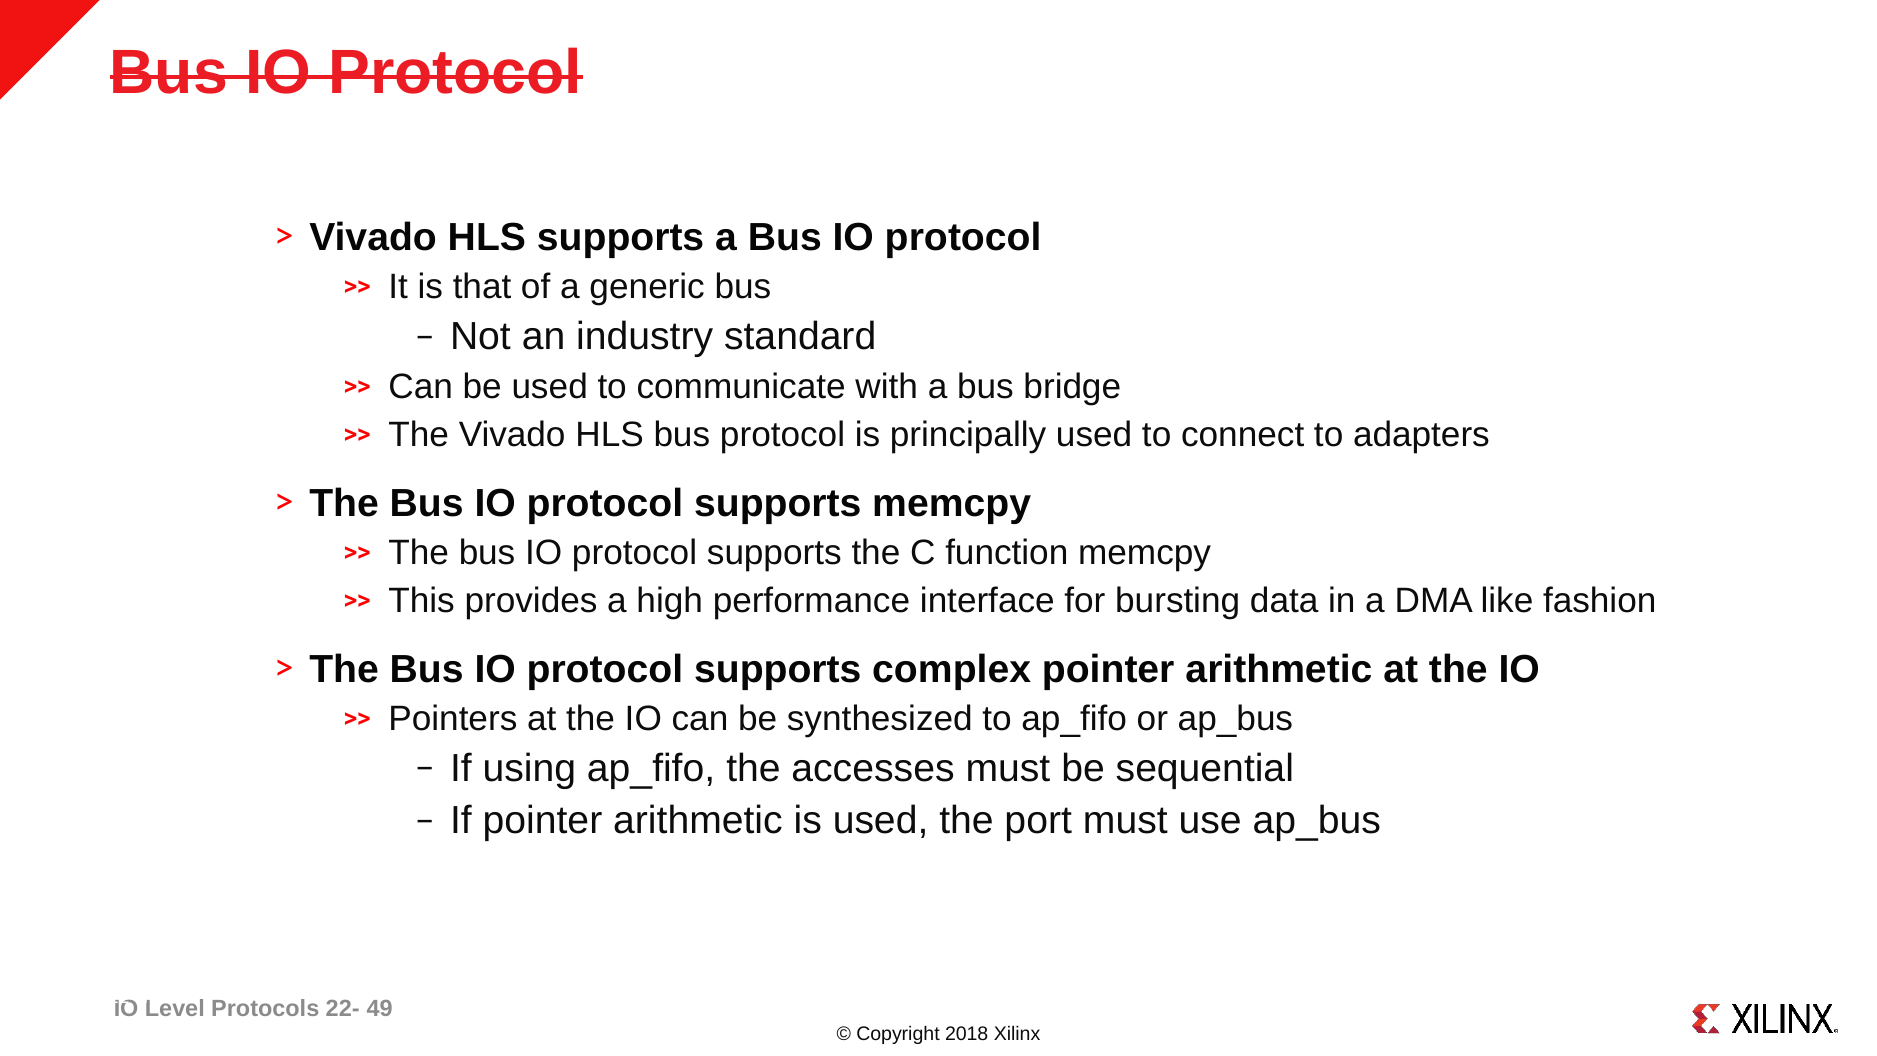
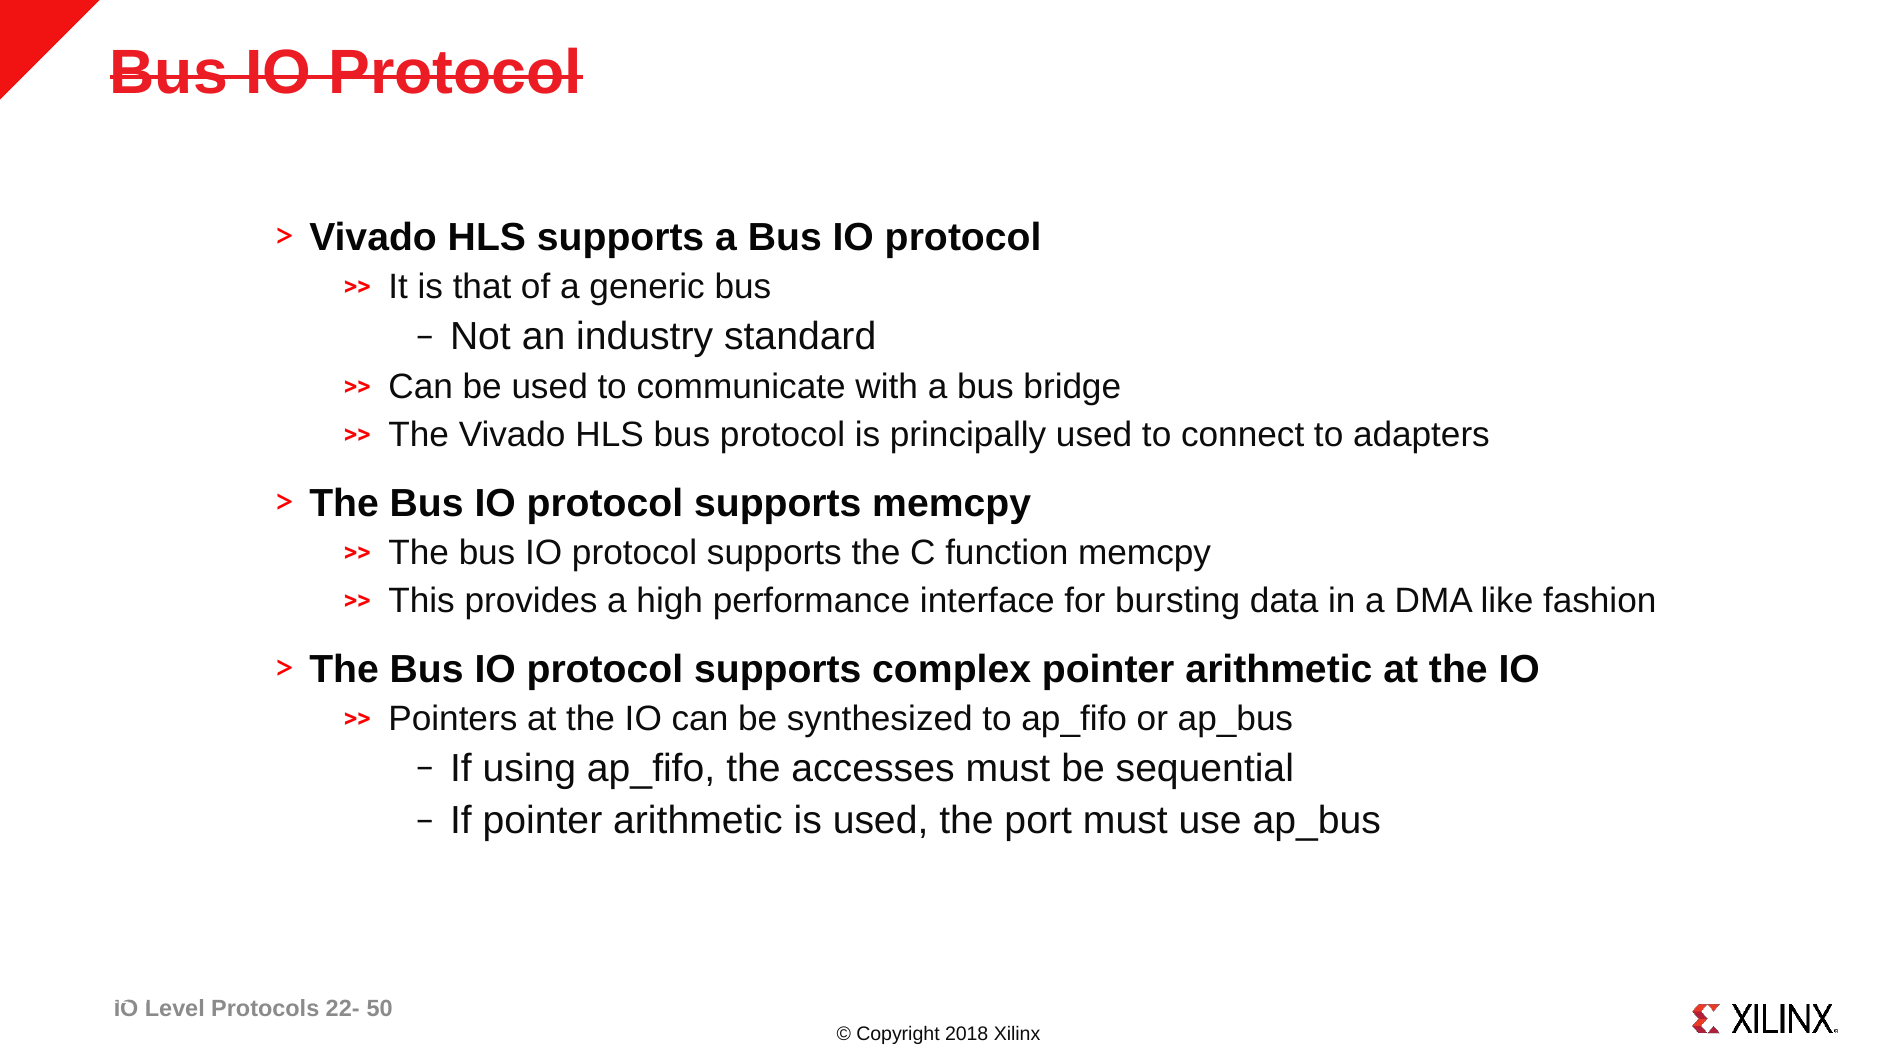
49: 49 -> 50 (380, 1008)
